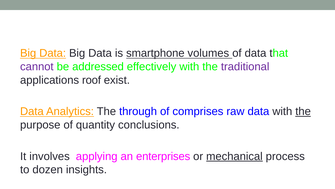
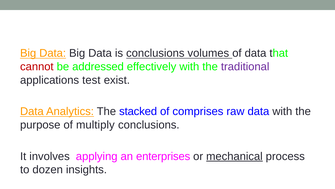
is smartphone: smartphone -> conclusions (155, 53)
cannot colour: purple -> red (37, 67)
roof: roof -> test (91, 80)
through: through -> stacked (138, 111)
the underline: present -> none (303, 111)
quantity: quantity -> multiply (95, 125)
